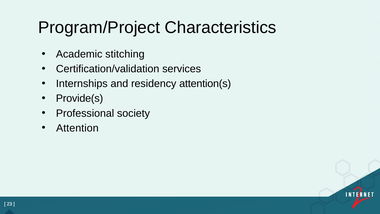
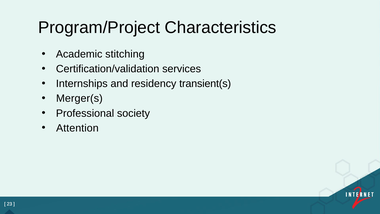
attention(s: attention(s -> transient(s (205, 84)
Provide(s: Provide(s -> Merger(s (79, 98)
